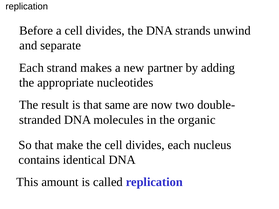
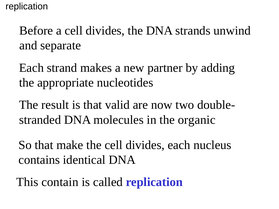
same: same -> valid (117, 105)
amount: amount -> contain (60, 182)
